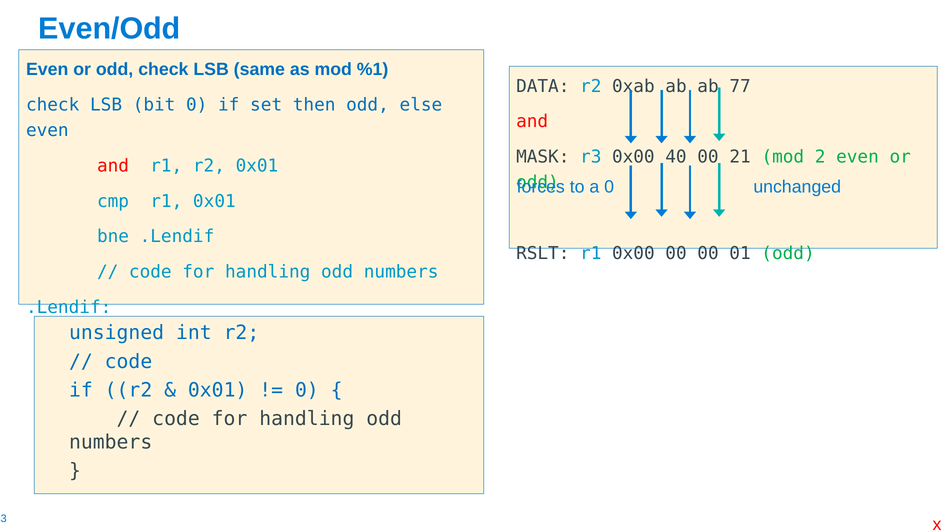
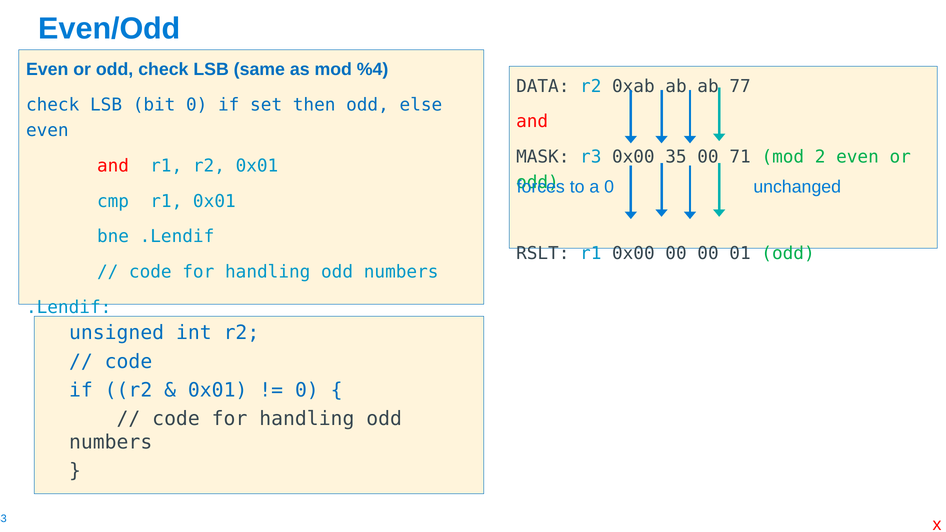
%1: %1 -> %4 (373, 70)
40: 40 -> 35 (676, 157)
21: 21 -> 71 (740, 157)
